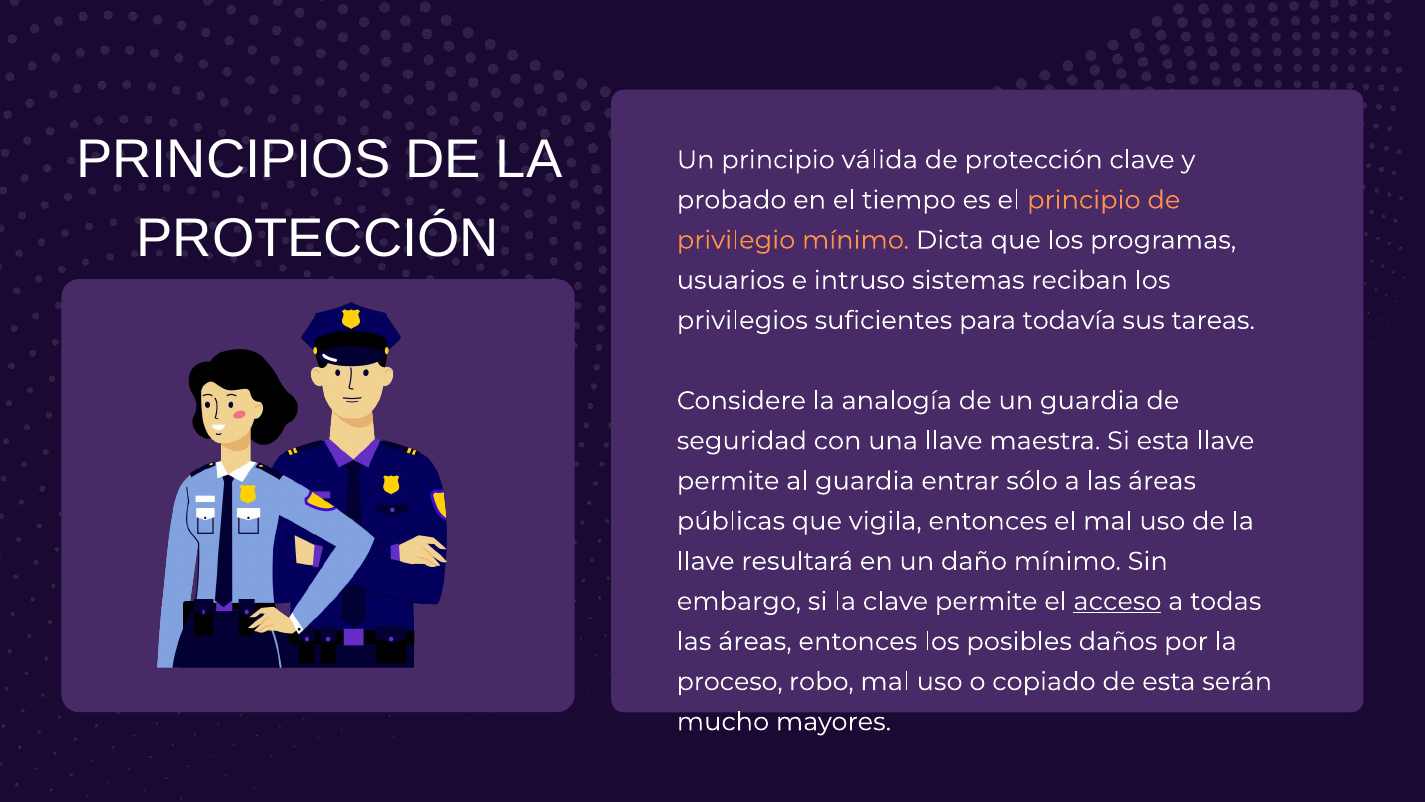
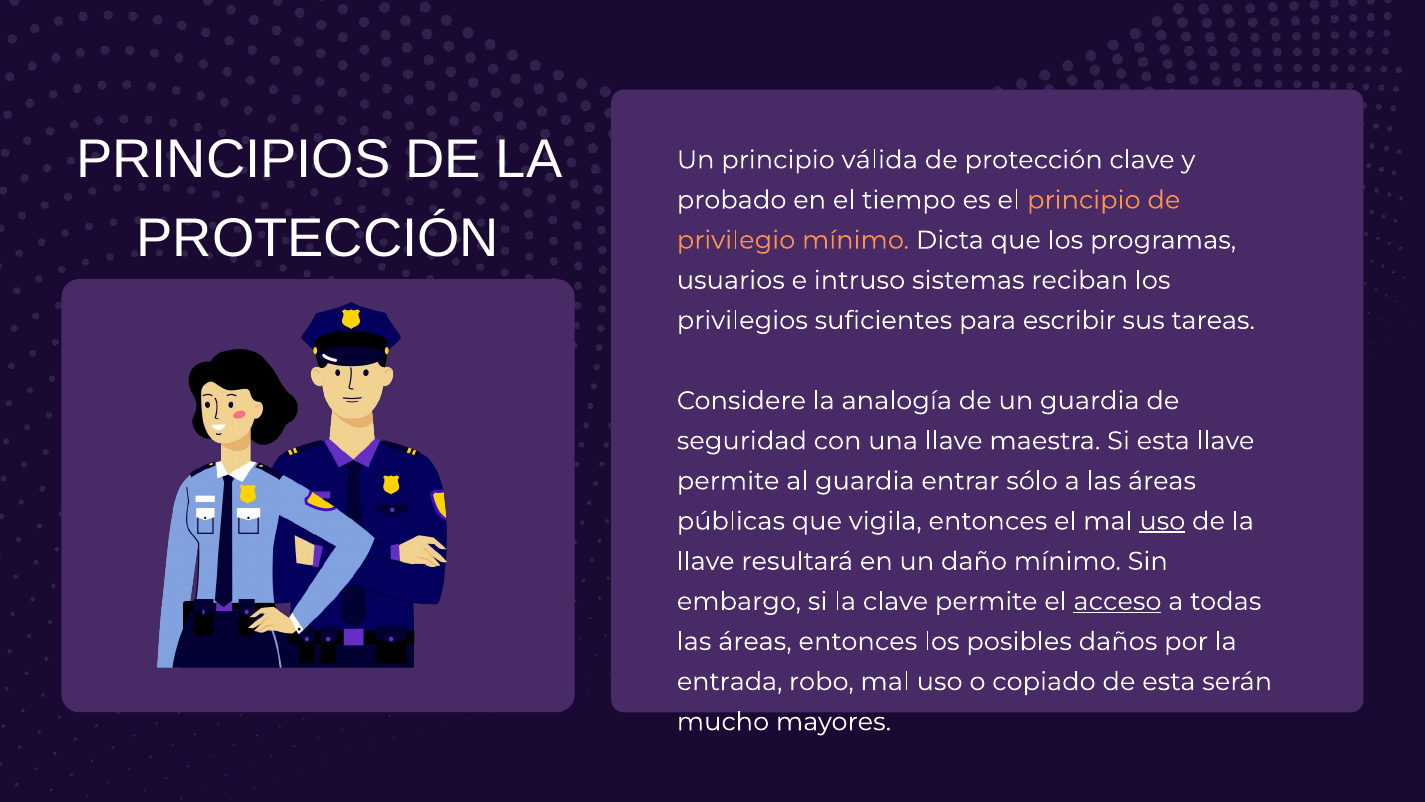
todavía: todavía -> escribir (1069, 320)
uso underline: none -> present (1162, 521)
proceso: proceso -> entrada (730, 681)
